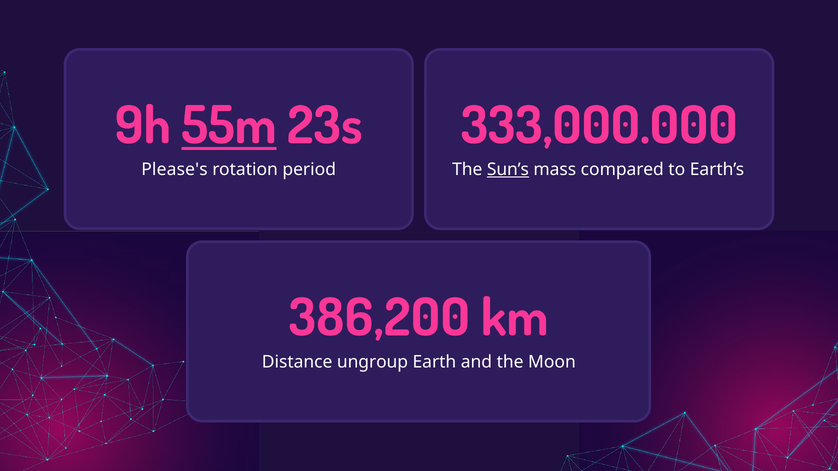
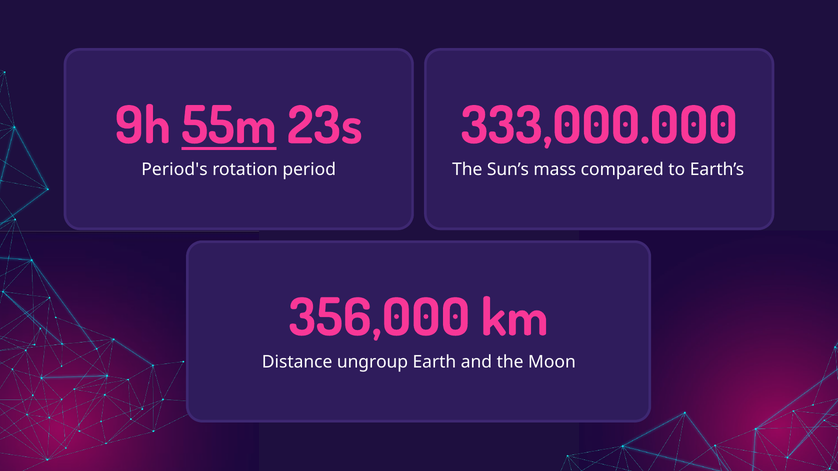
Please's: Please's -> Period's (174, 170)
Sun’s underline: present -> none (508, 170)
386,200: 386,200 -> 356,000 (379, 318)
